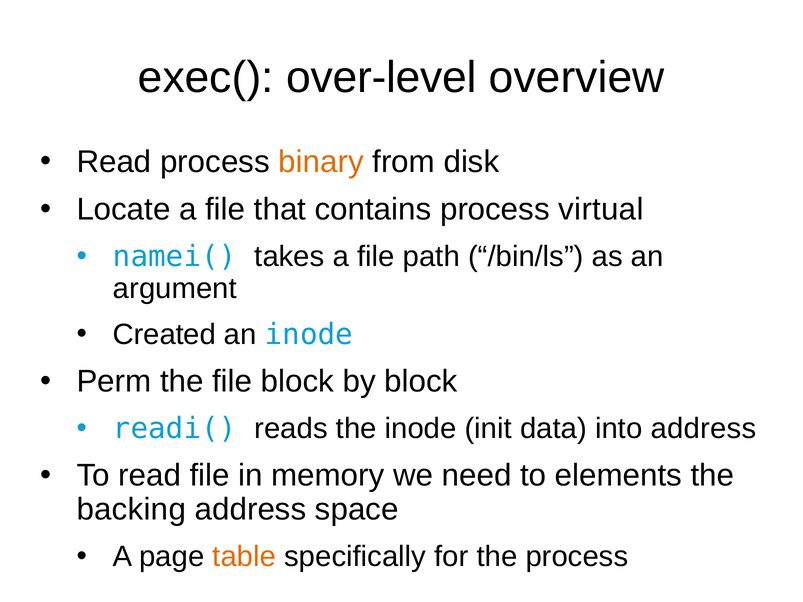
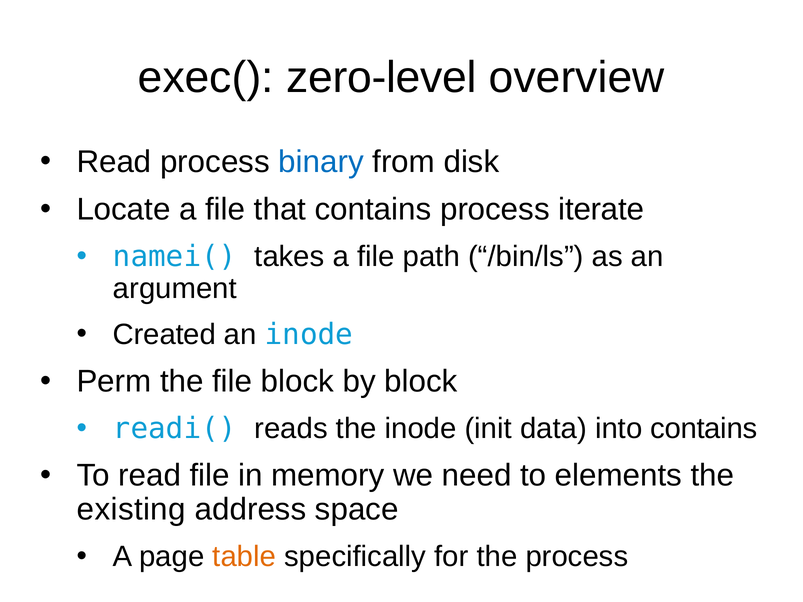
over-level: over-level -> zero-level (381, 77)
binary colour: orange -> blue (321, 162)
virtual: virtual -> iterate (601, 210)
into address: address -> contains (704, 429)
backing: backing -> existing (131, 510)
